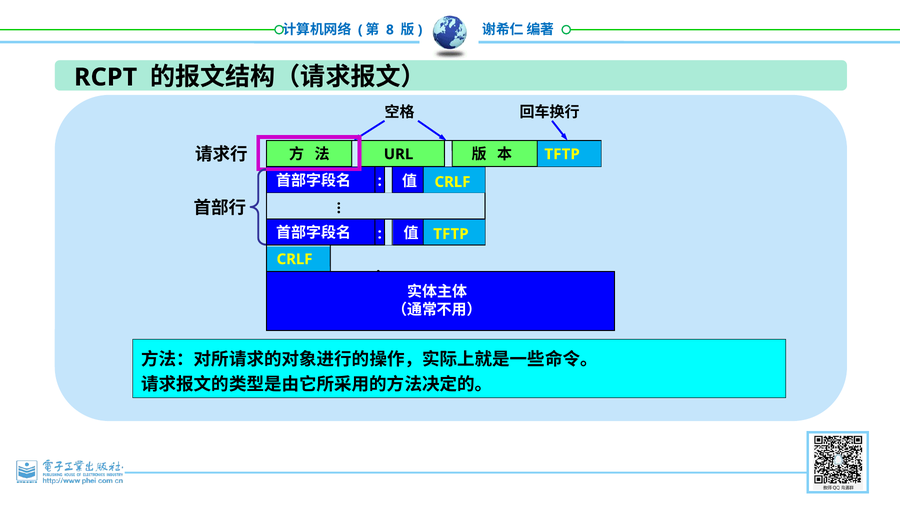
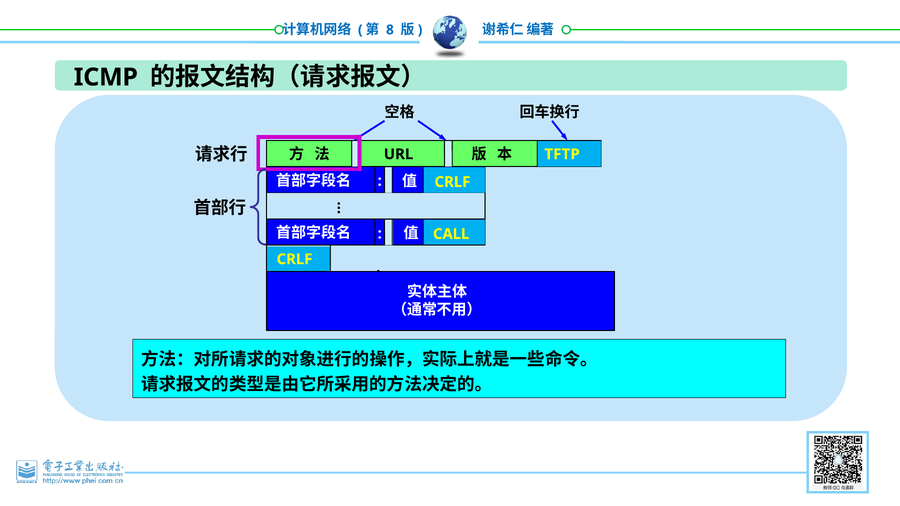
RCPT: RCPT -> ICMP (106, 77)
TFTP: TFTP -> CALL (451, 234)
